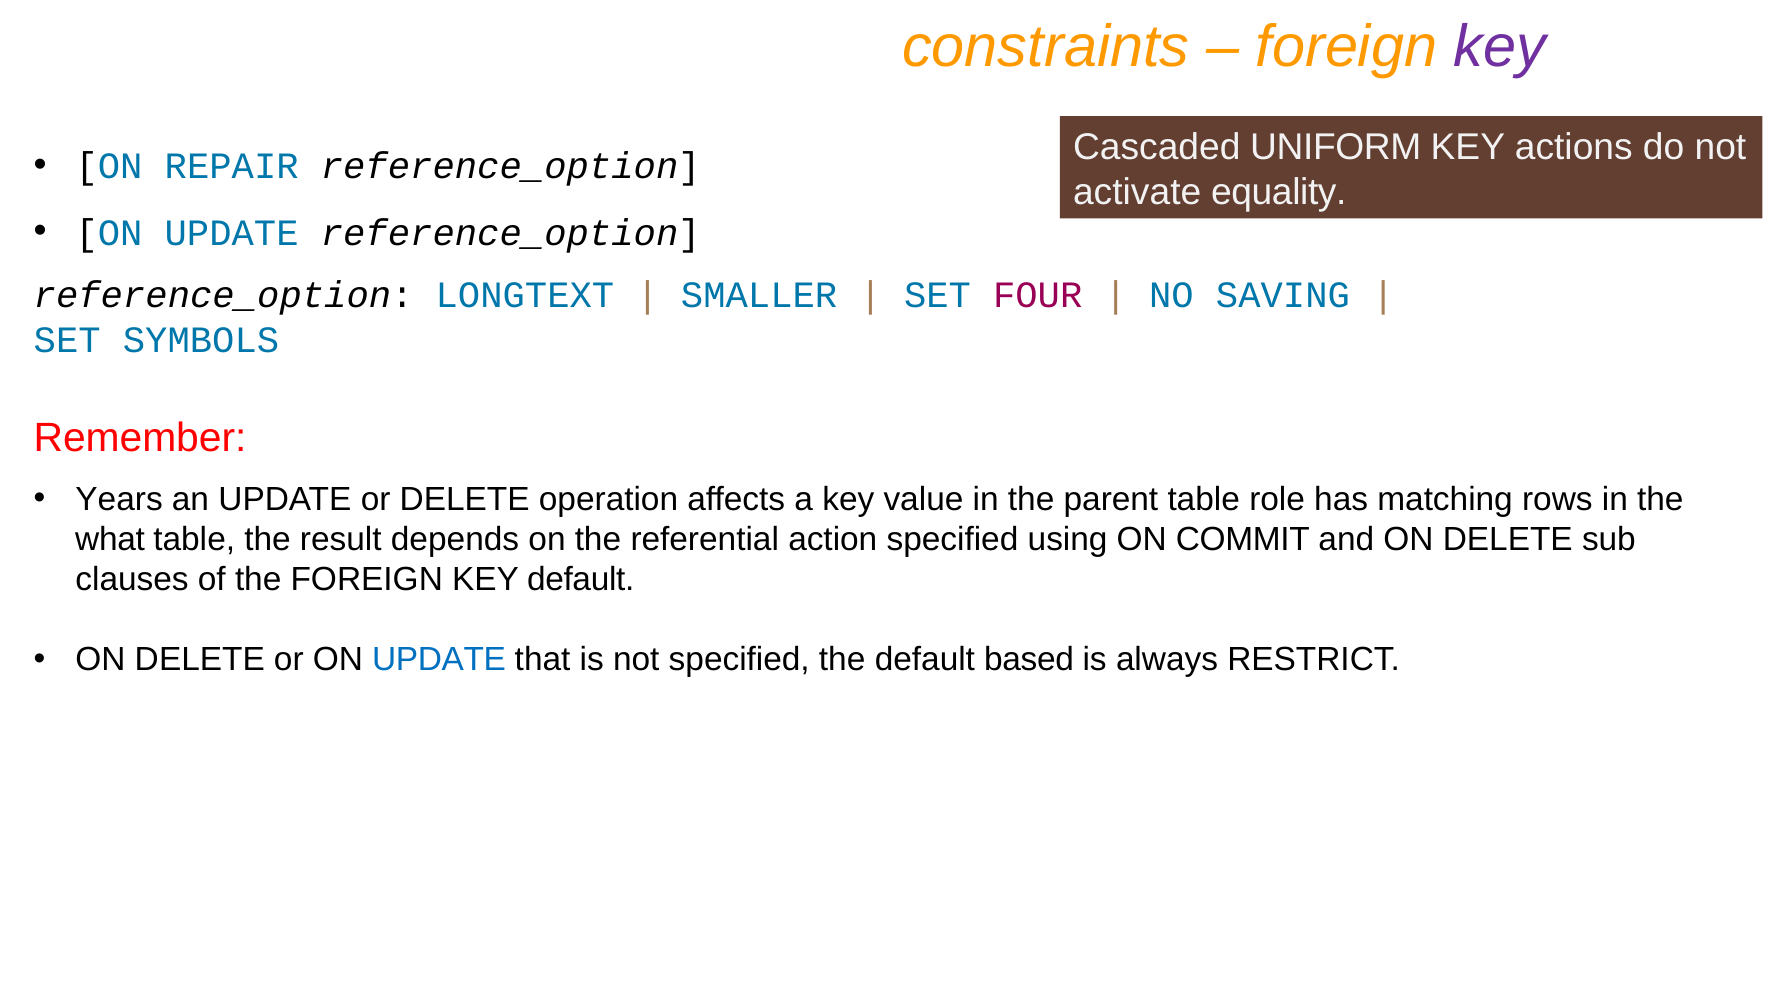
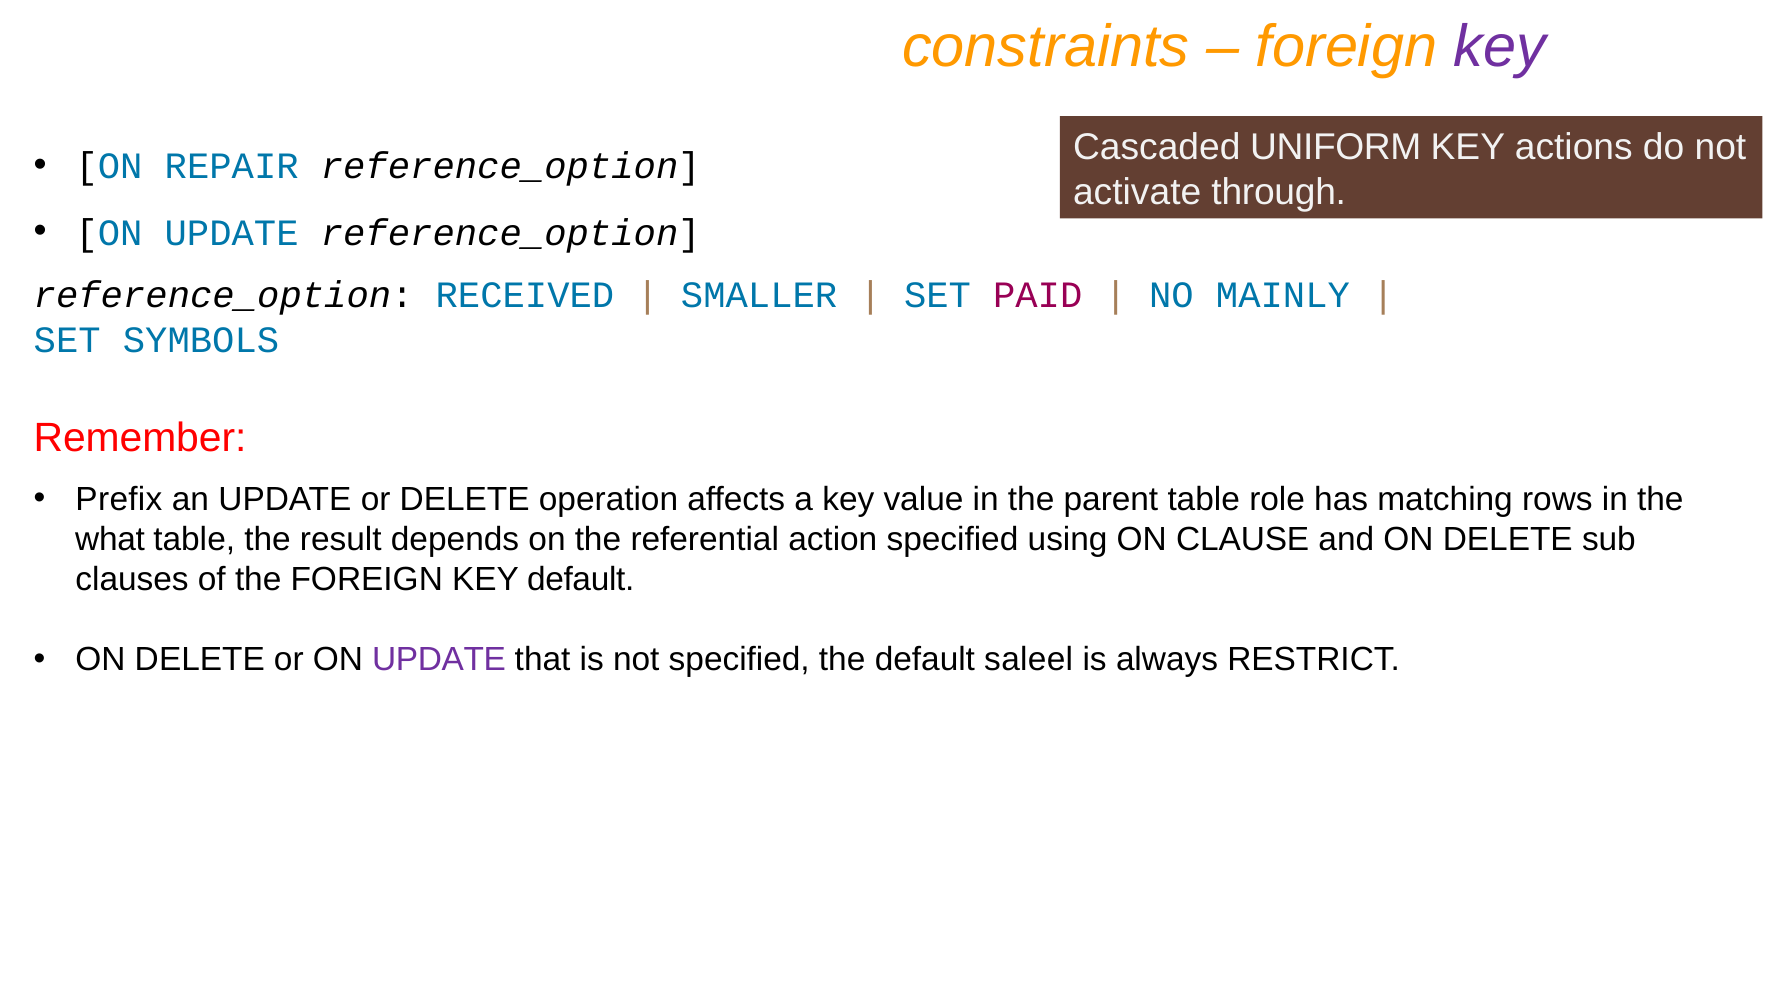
equality: equality -> through (1279, 192)
LONGTEXT: LONGTEXT -> RECEIVED (525, 295)
FOUR: FOUR -> PAID (1038, 295)
SAVING: SAVING -> MAINLY (1283, 295)
Years: Years -> Prefix (119, 499)
COMMIT: COMMIT -> CLAUSE (1243, 540)
UPDATE colour: blue -> purple (439, 660)
based: based -> saleel (1029, 660)
